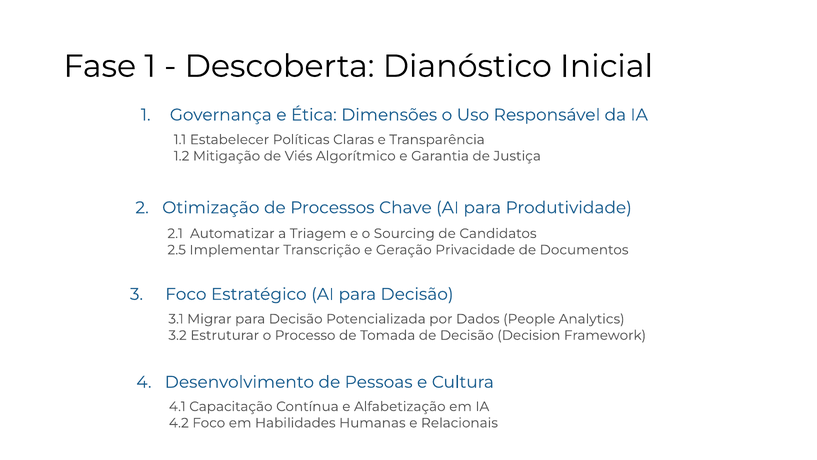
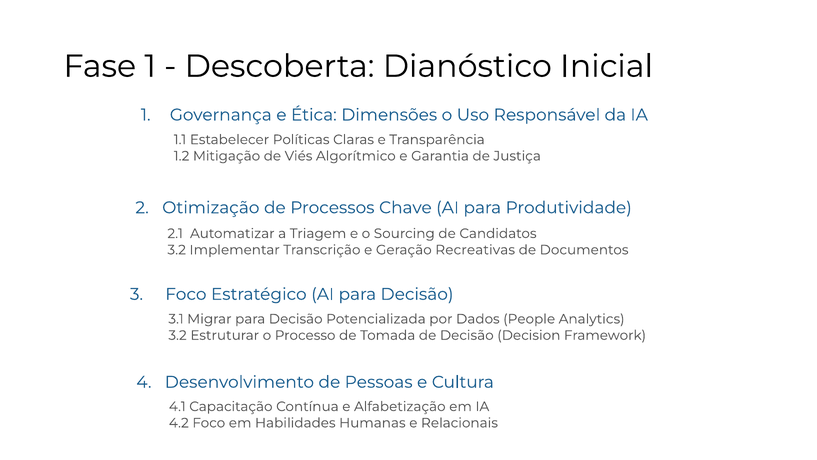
2.5: 2.5 -> 3.2 (177, 250)
Privacidade: Privacidade -> Recreativas (475, 250)
